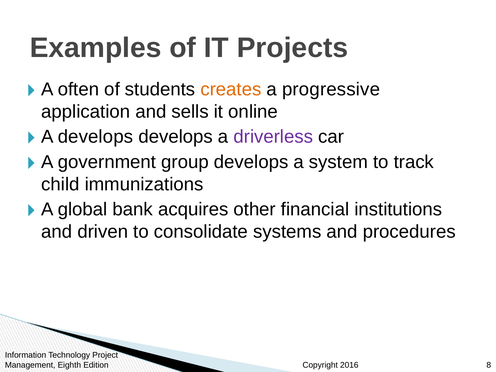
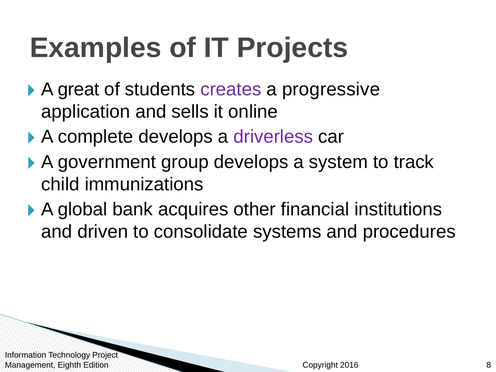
often: often -> great (79, 89)
creates colour: orange -> purple (231, 89)
A develops: develops -> complete (96, 137)
